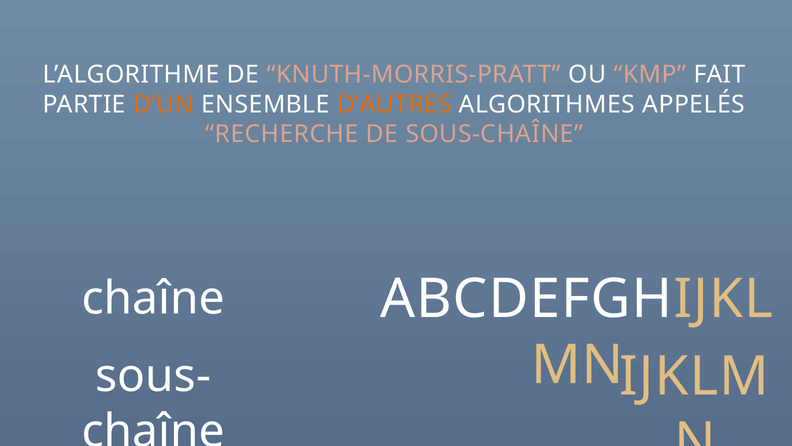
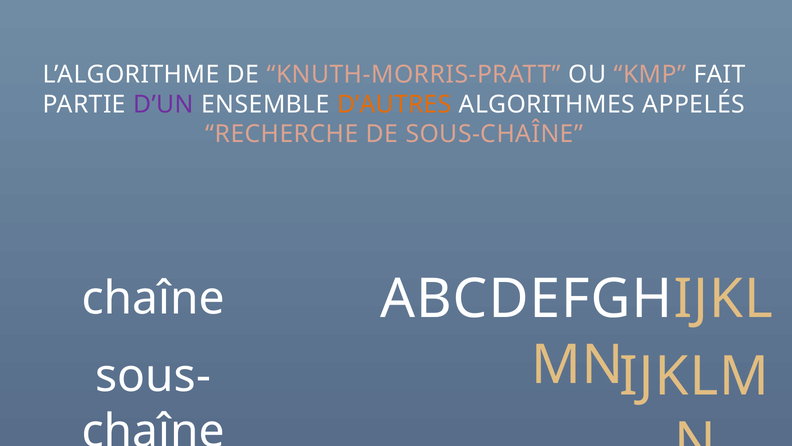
D’UN colour: orange -> purple (163, 104)
